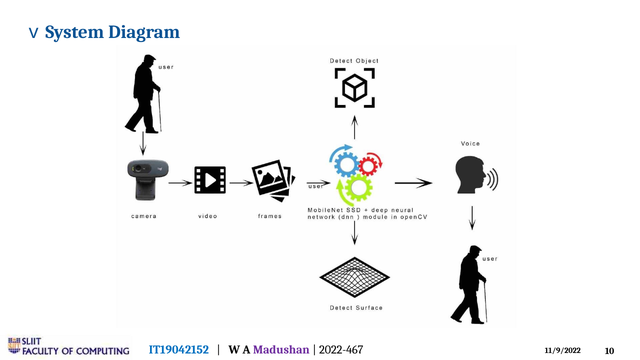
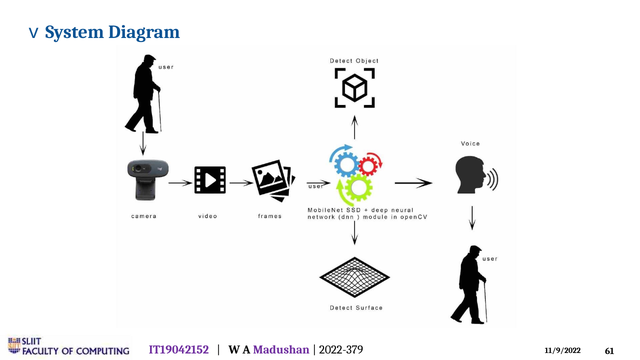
IT19042152 colour: blue -> purple (179, 350)
2022-467: 2022-467 -> 2022-379 (341, 350)
10: 10 -> 61 (610, 351)
